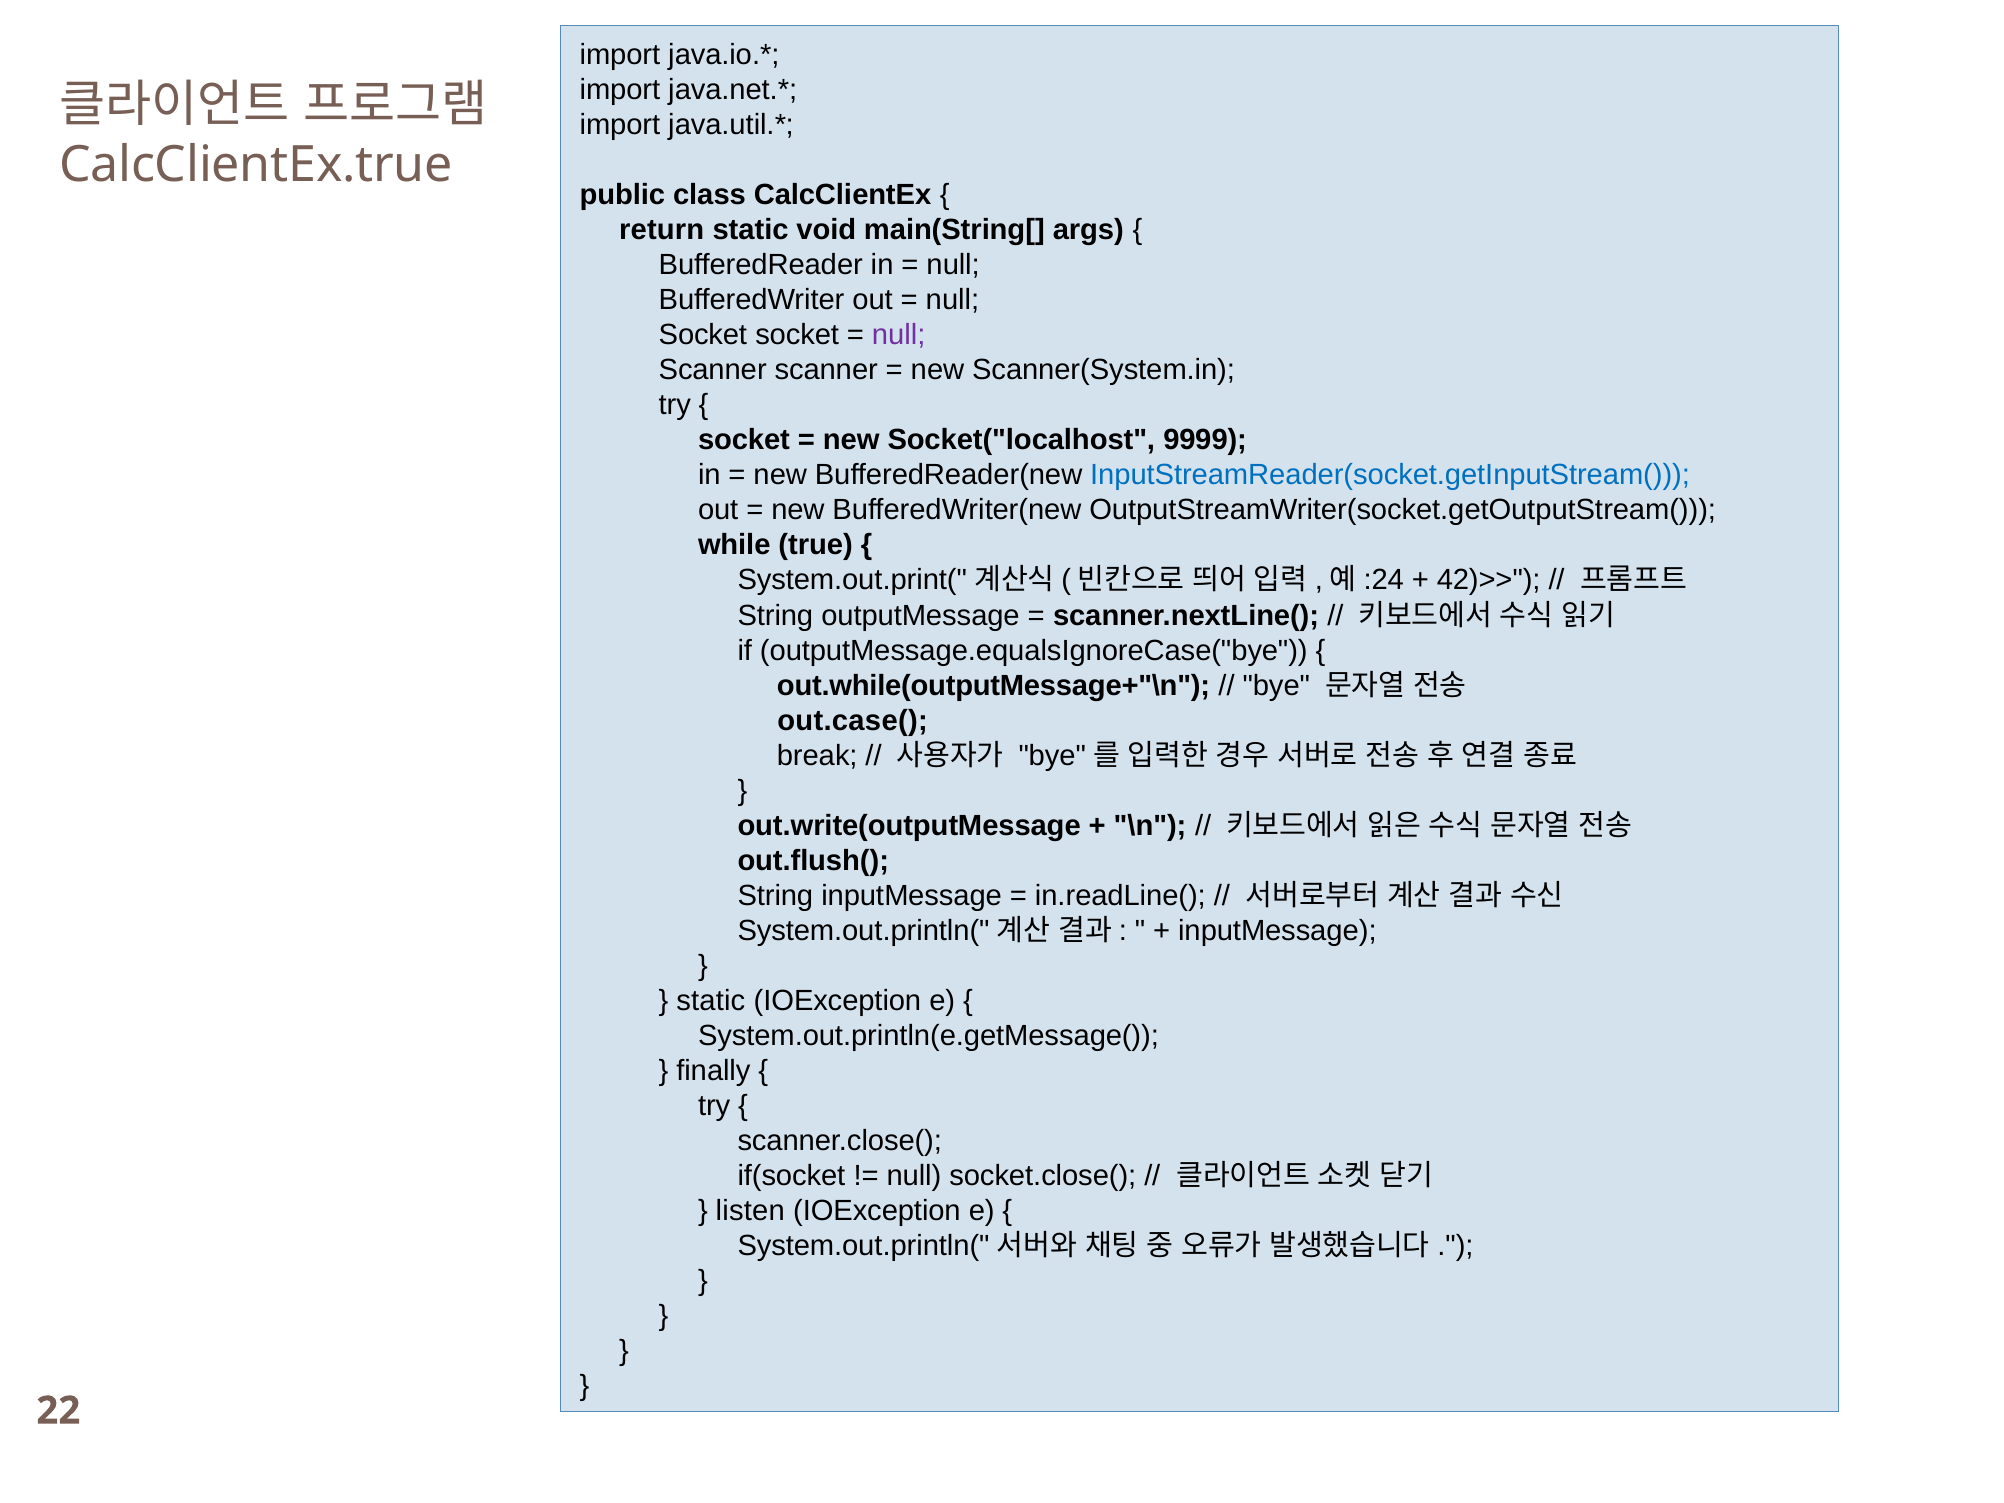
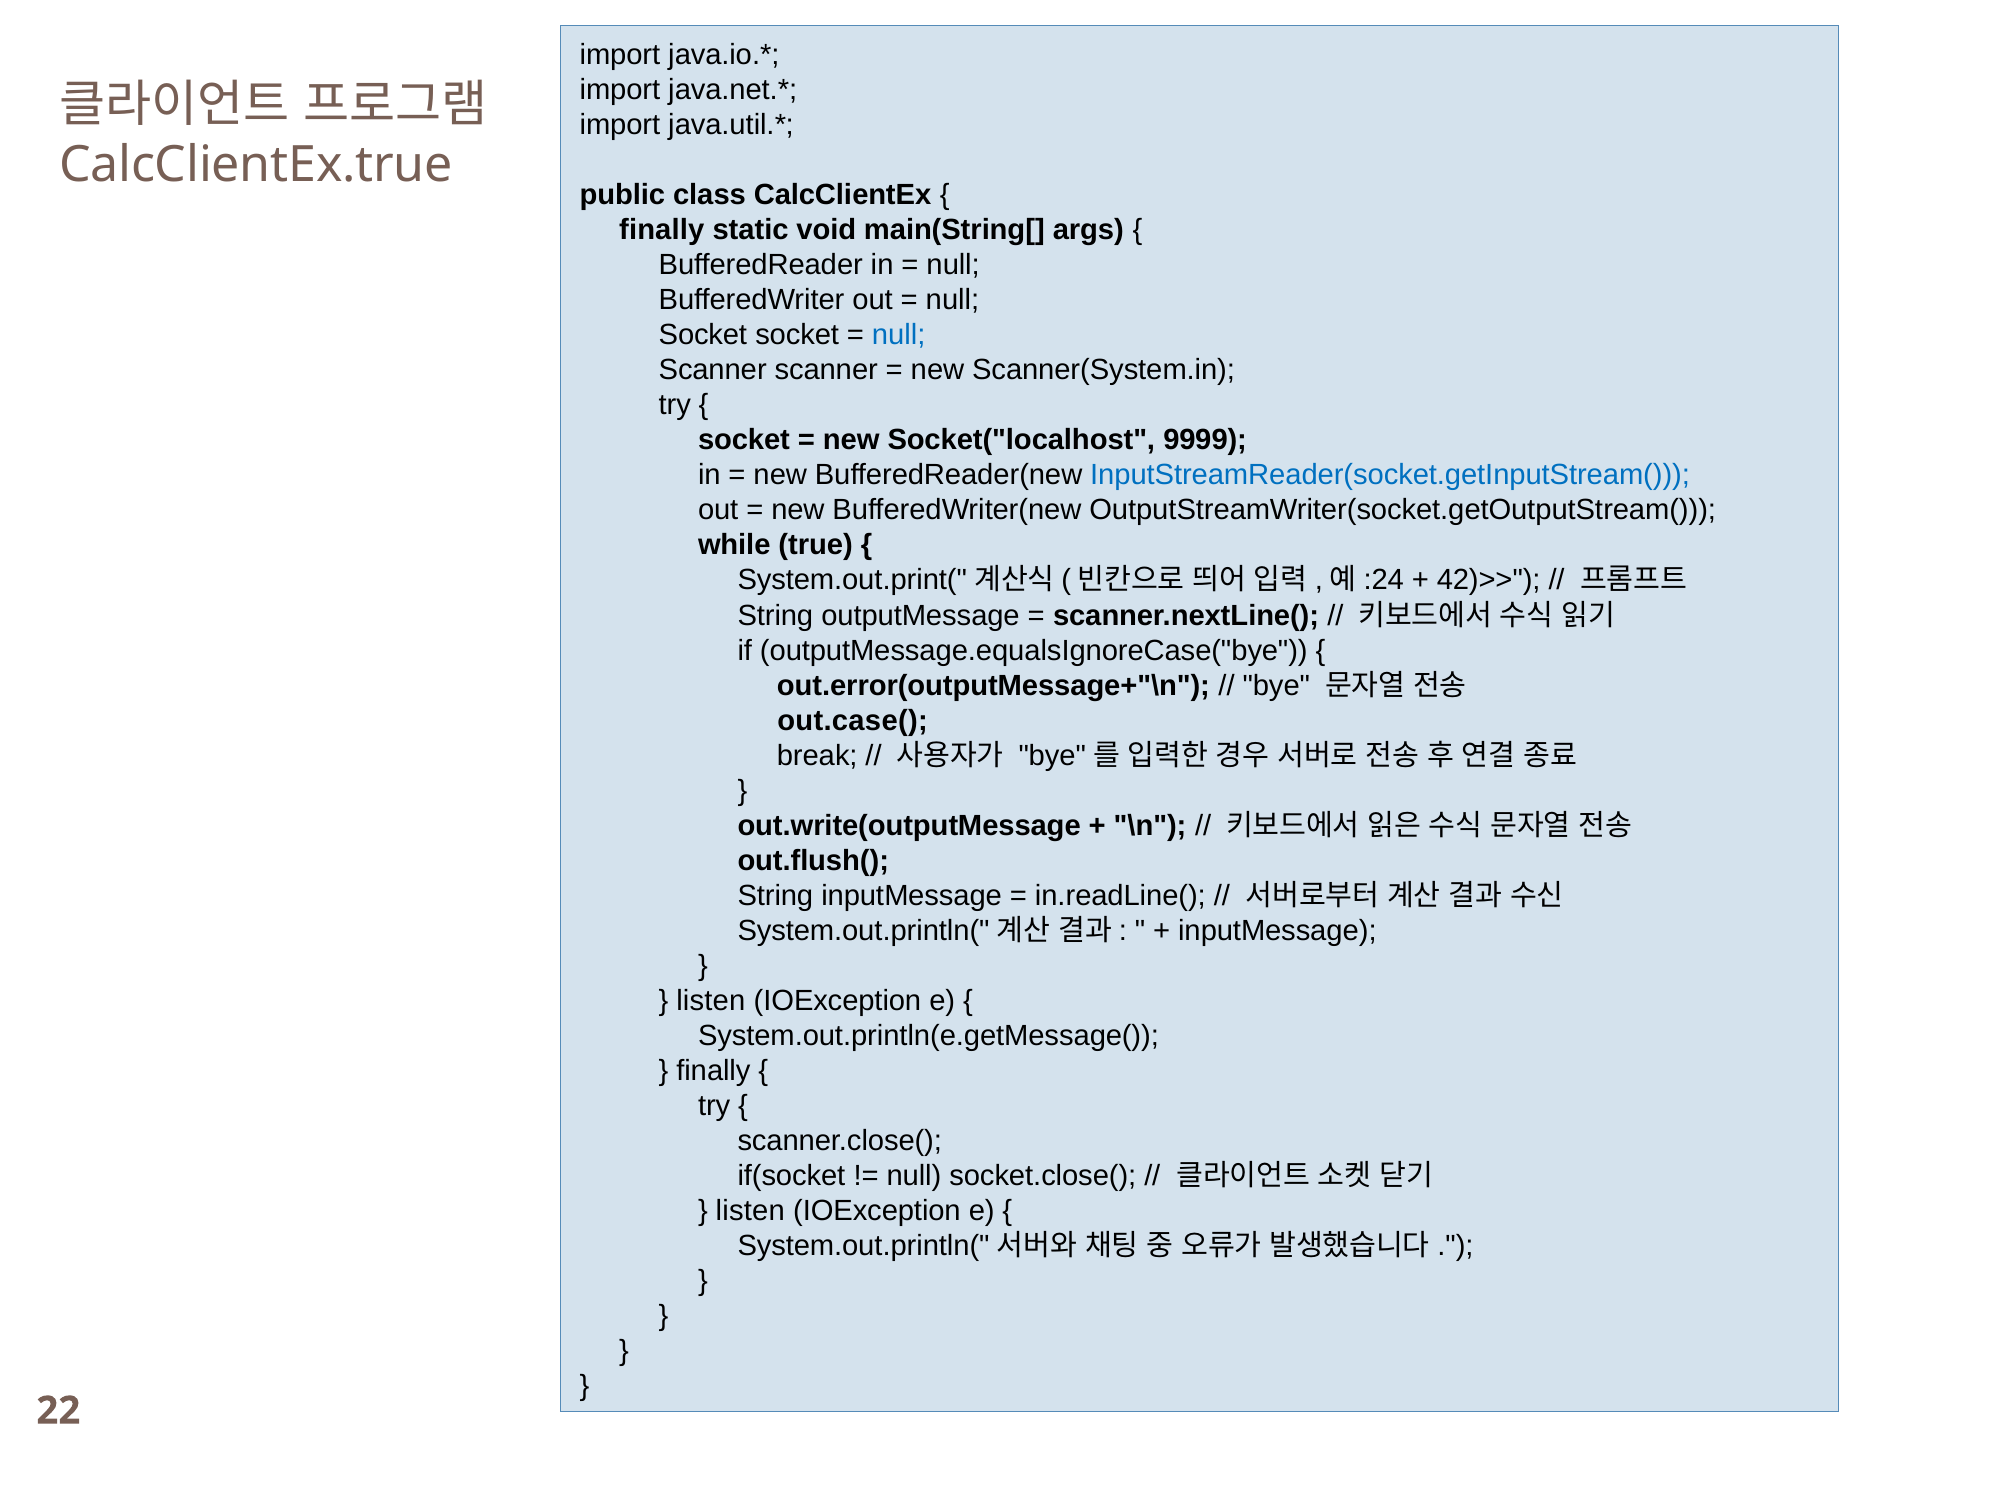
return: return -> finally (662, 230)
null colour: purple -> blue (899, 335)
out.while(outputMessage+"\n: out.while(outputMessage+"\n -> out.error(outputMessage+"\n (993, 685)
static: static -> listen (711, 1001)
